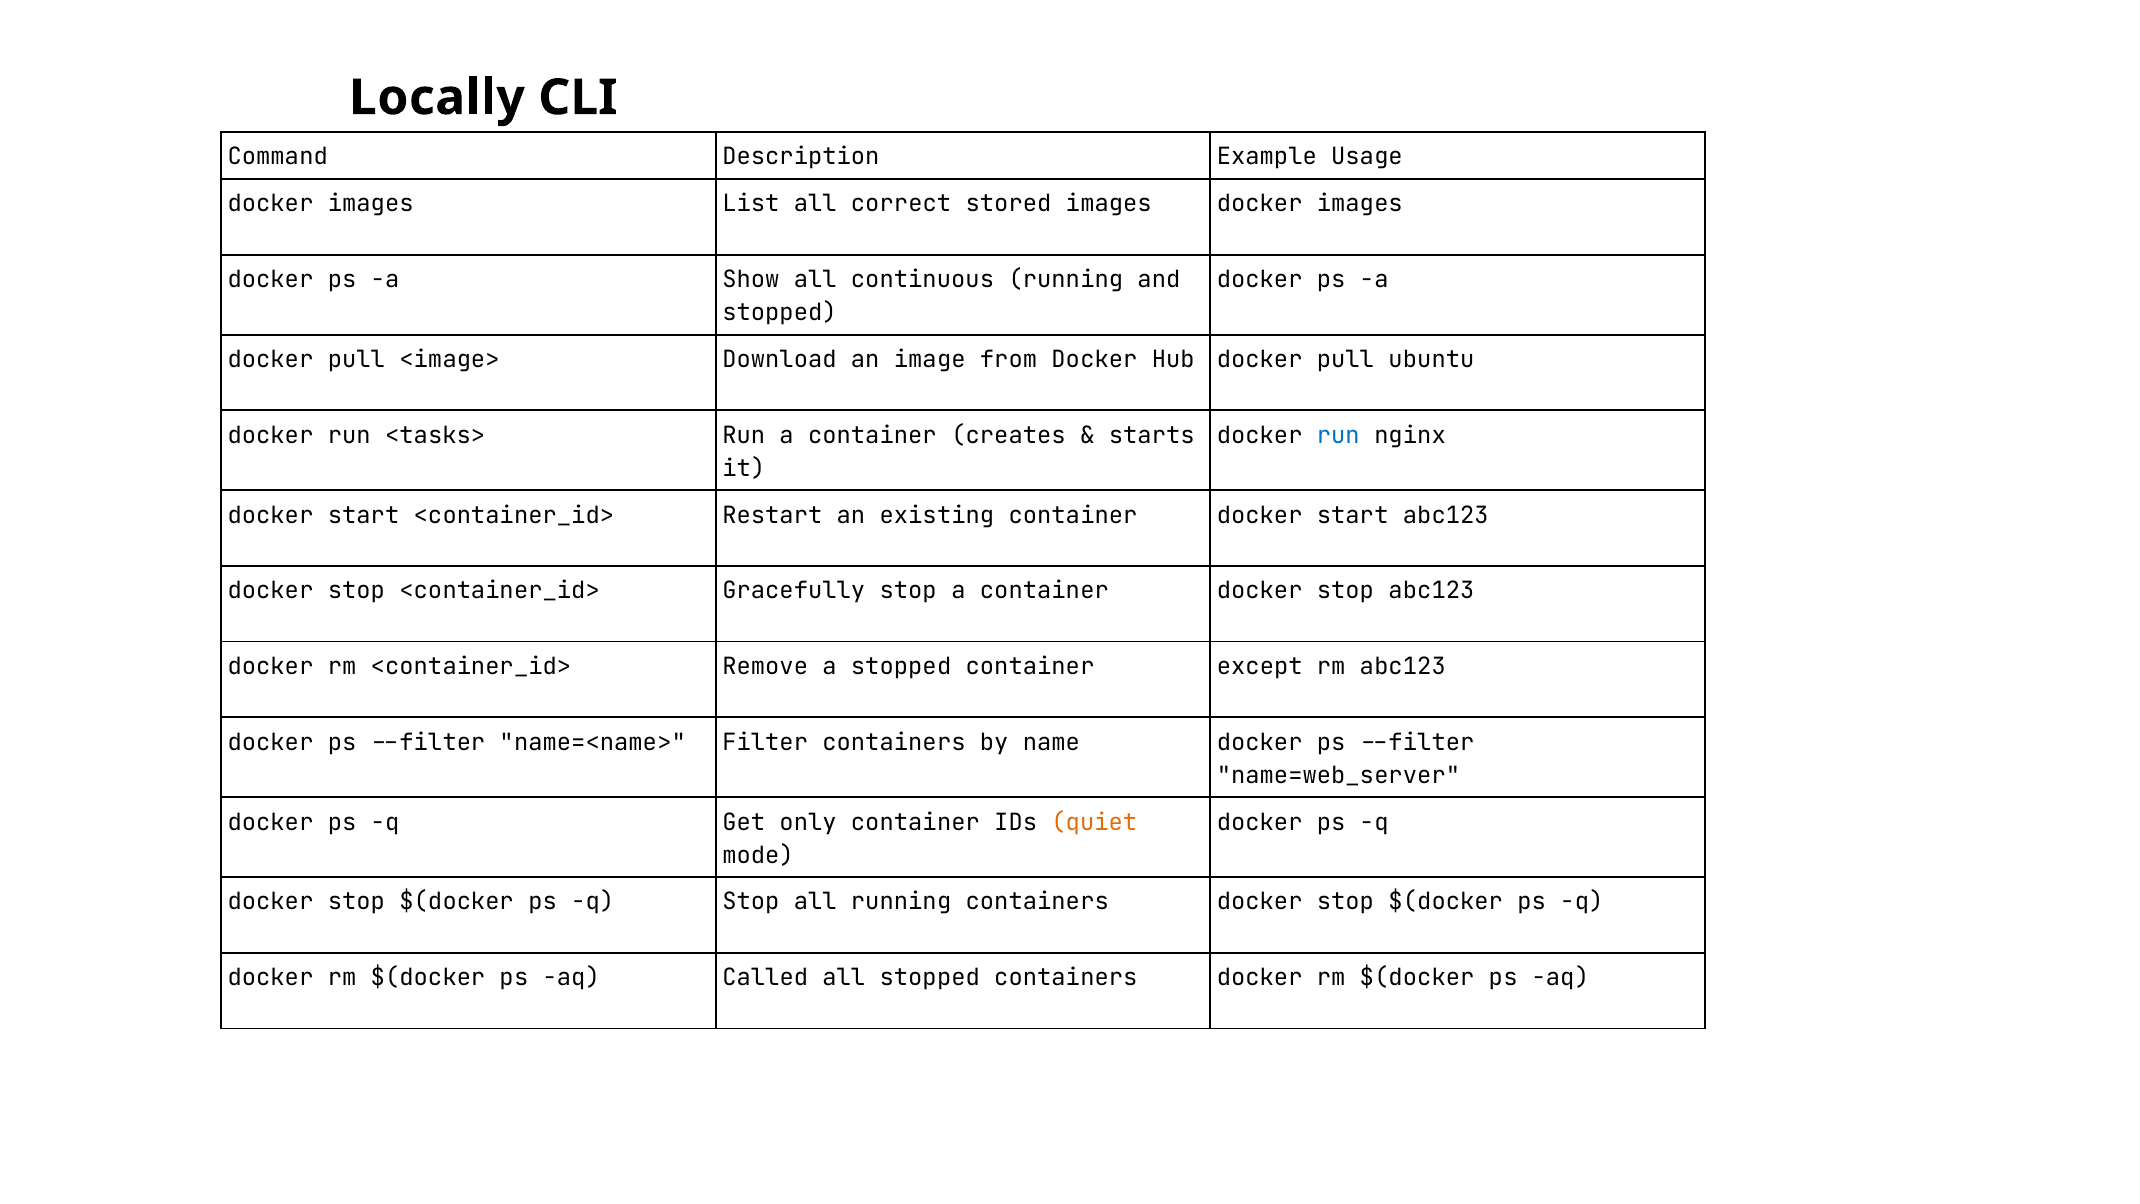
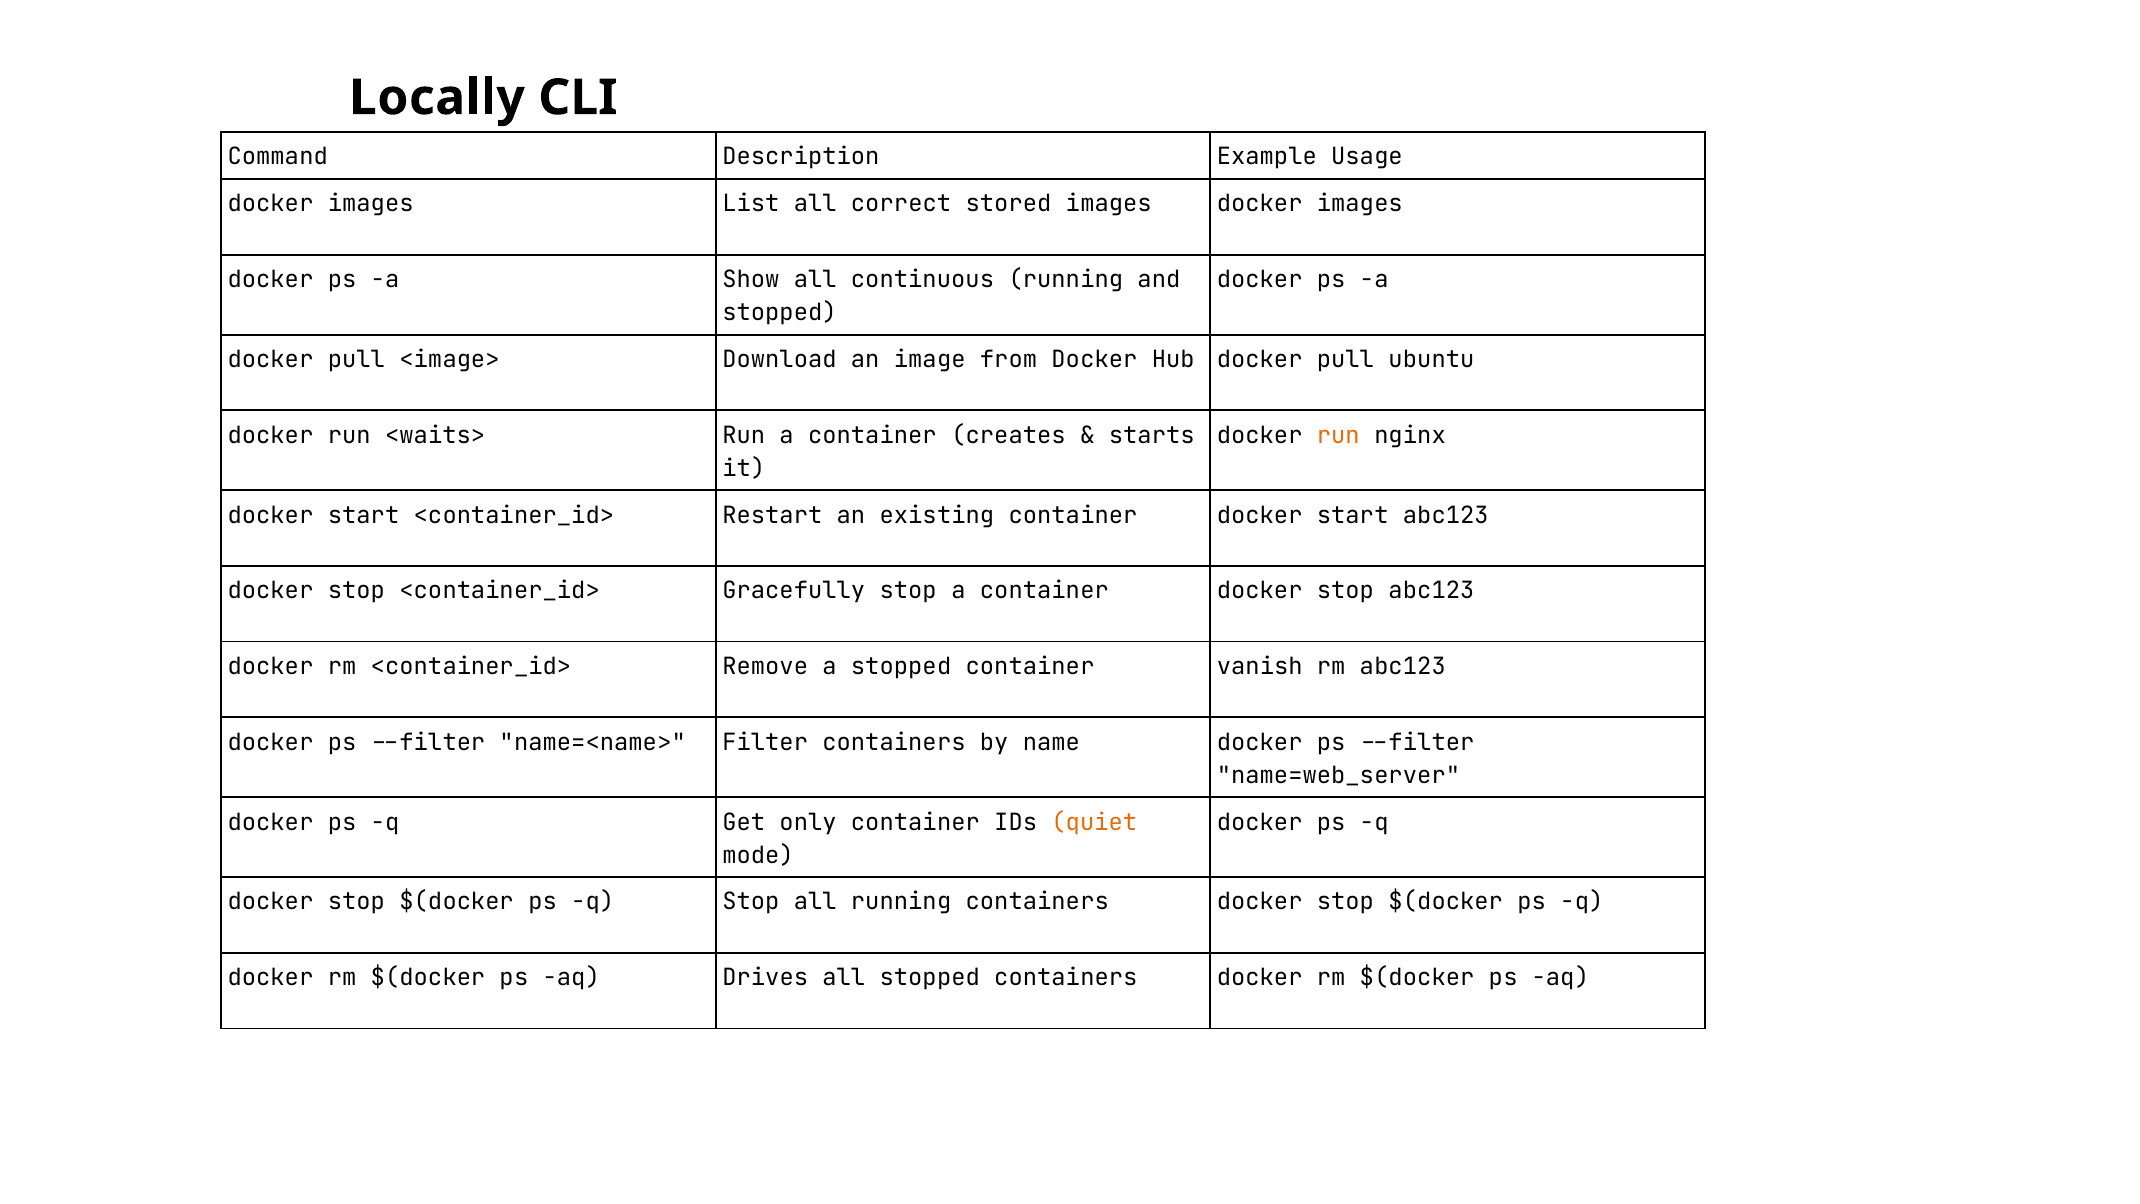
<tasks>: <tasks> -> <waits> (435, 435)
run colour: blue -> orange (1338, 435)
except: except -> vanish (1260, 666)
Called: Called -> Drives (765, 978)
